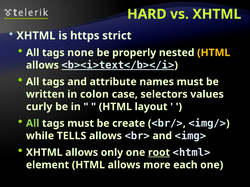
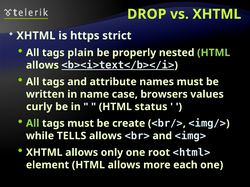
HARD: HARD -> DROP (147, 14)
none: none -> plain (81, 53)
HTML colour: yellow -> light green (214, 53)
colon: colon -> name (95, 94)
selectors: selectors -> browsers (164, 94)
layout: layout -> status (151, 107)
root underline: present -> none (159, 153)
